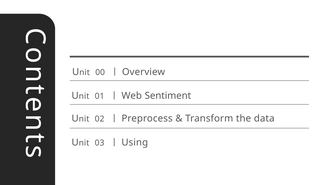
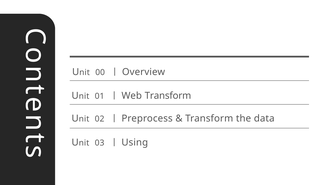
Sentiment: Sentiment -> Transform (168, 96)
